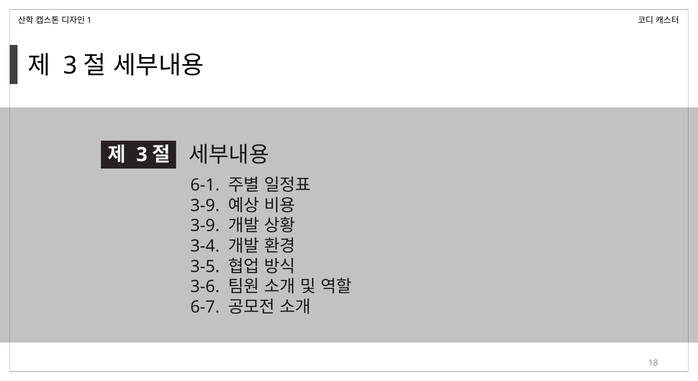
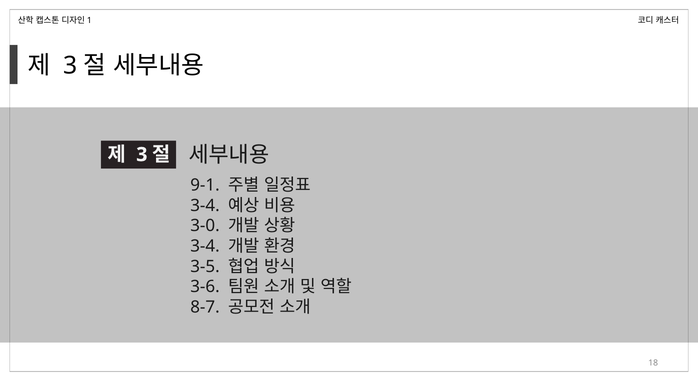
6-1: 6-1 -> 9-1 (205, 185)
3-9: 3-9 -> 3-4 (205, 206)
3-9: 3-9 -> 3-0 (205, 226)
6-7: 6-7 -> 8-7 (205, 307)
